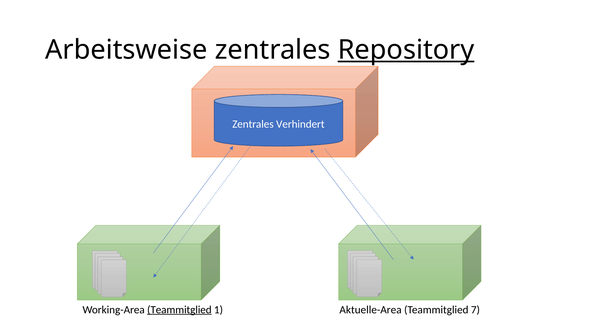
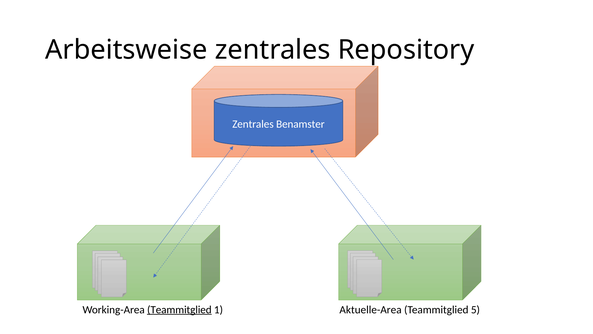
Repository underline: present -> none (406, 50)
Verhindert: Verhindert -> Benamster (300, 124)
7: 7 -> 5 (475, 309)
